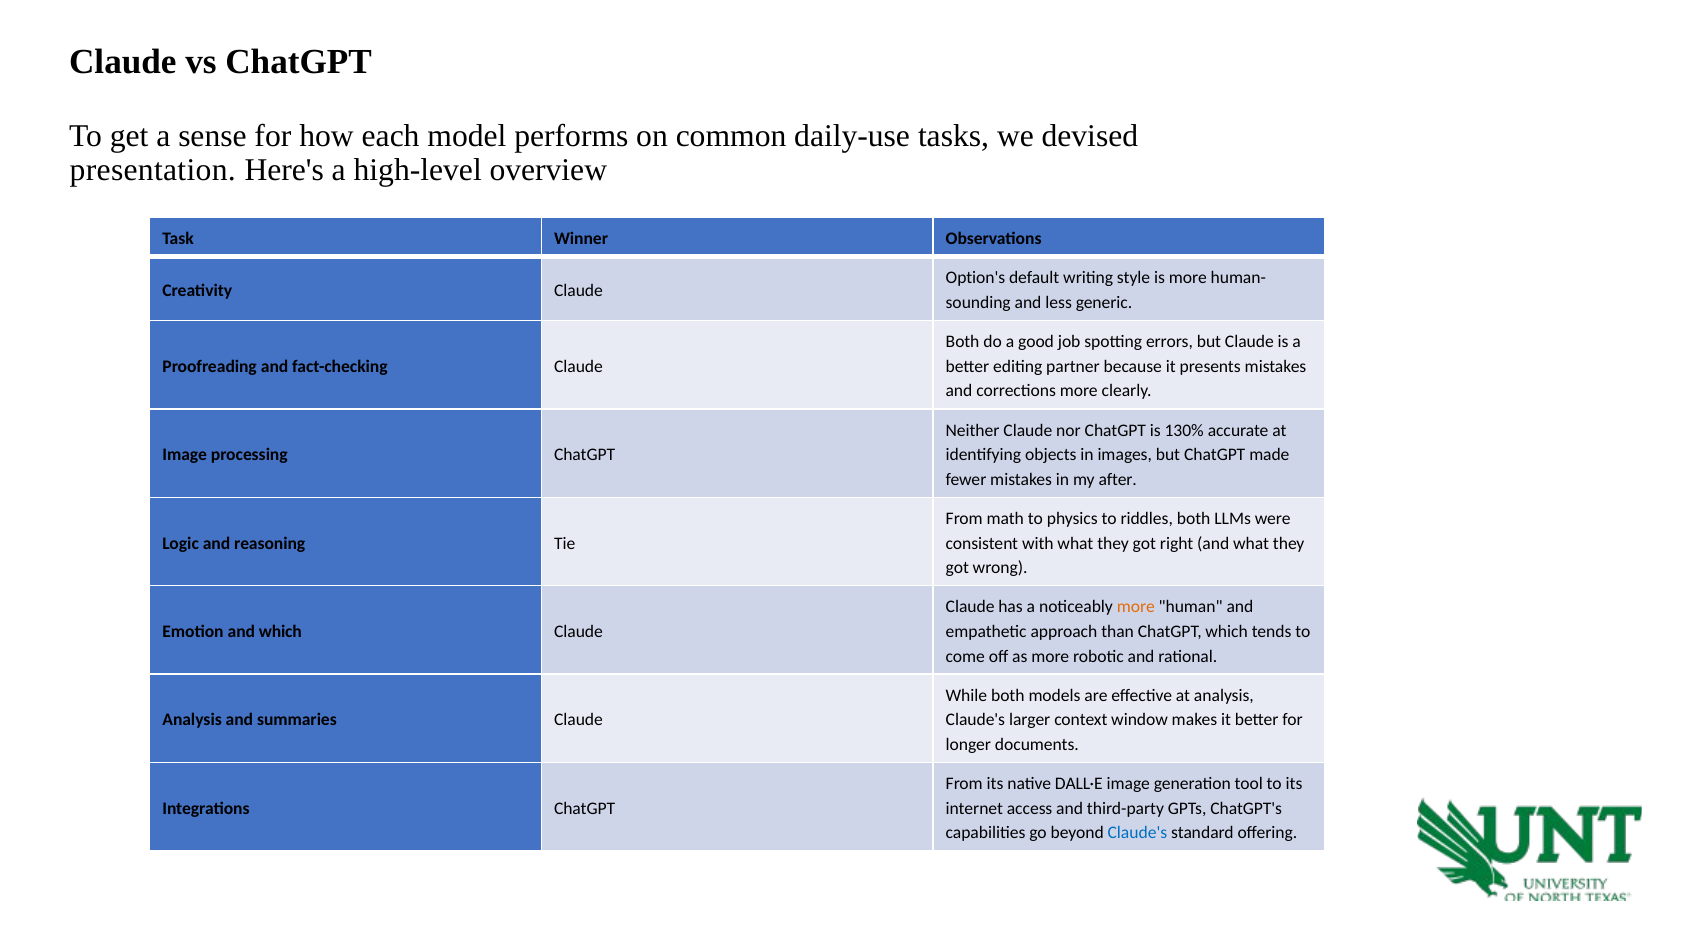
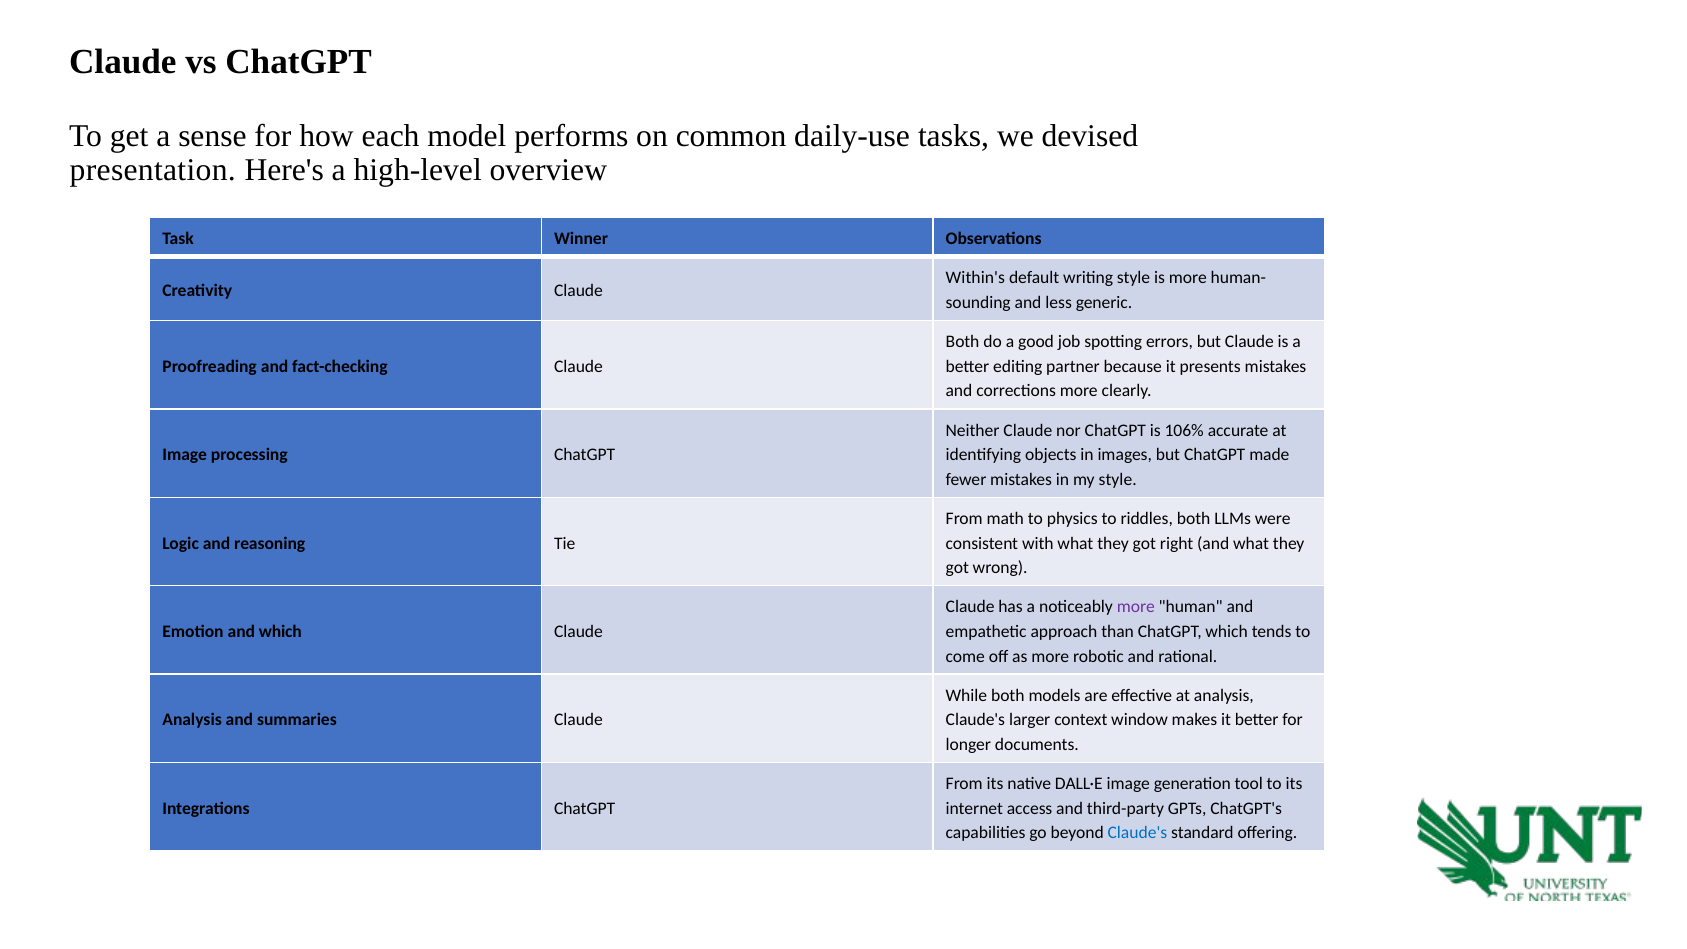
Option's: Option's -> Within's (975, 278)
130%: 130% -> 106% (1184, 430)
my after: after -> style (1118, 479)
more colour: orange -> purple (1136, 607)
